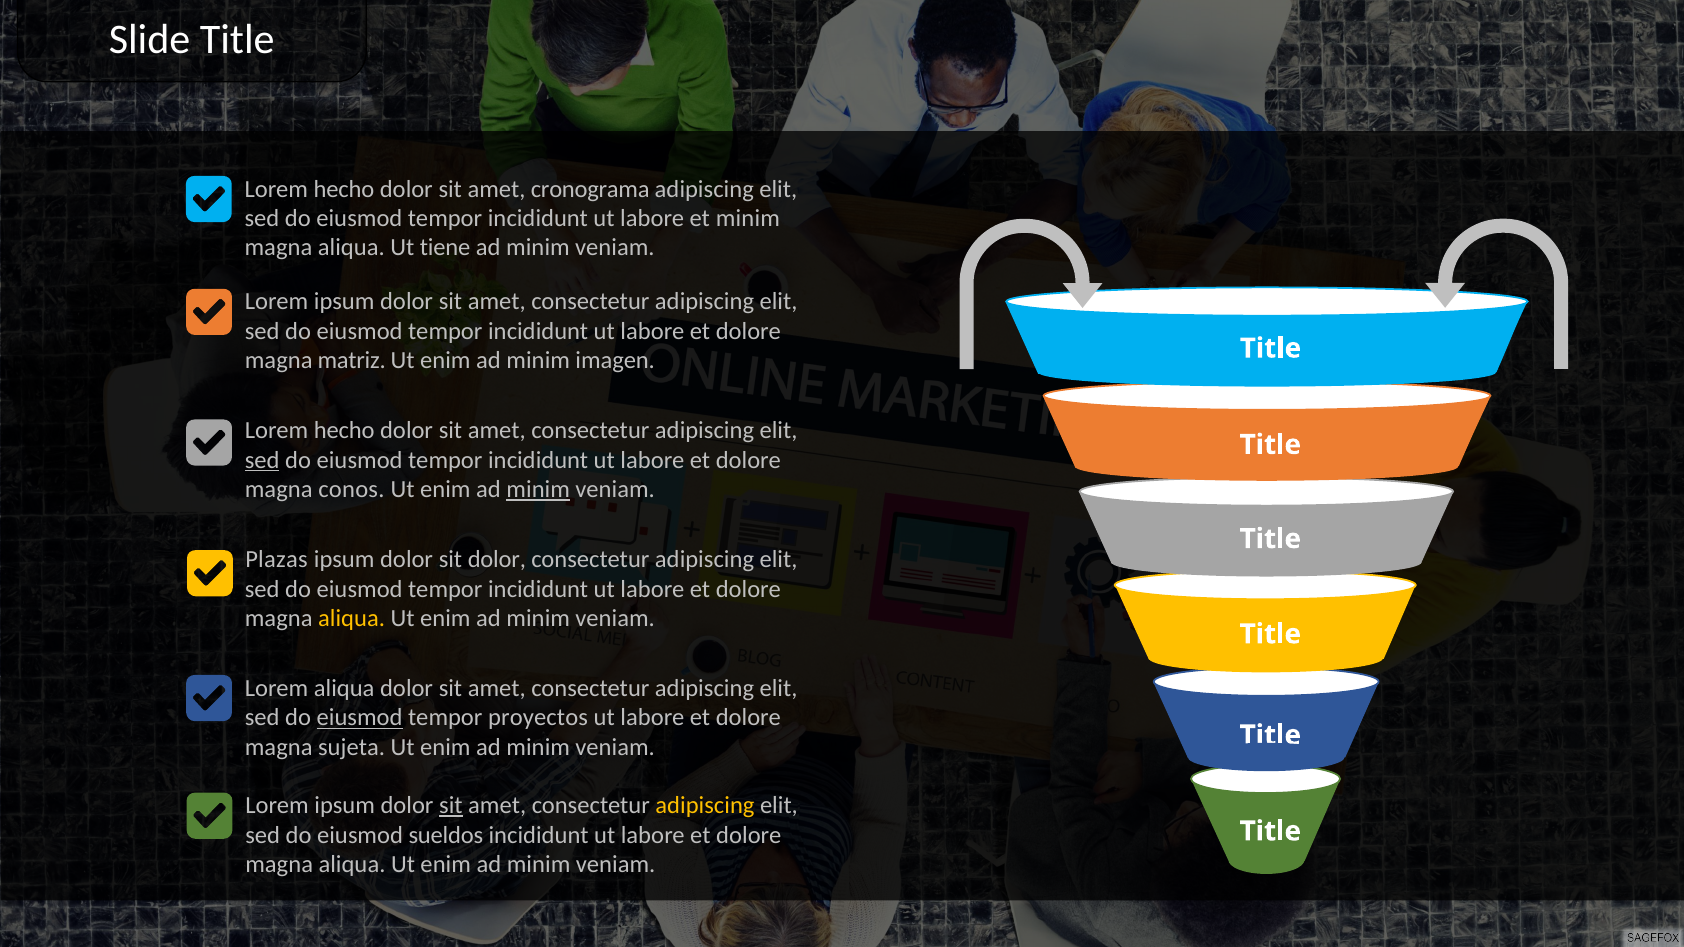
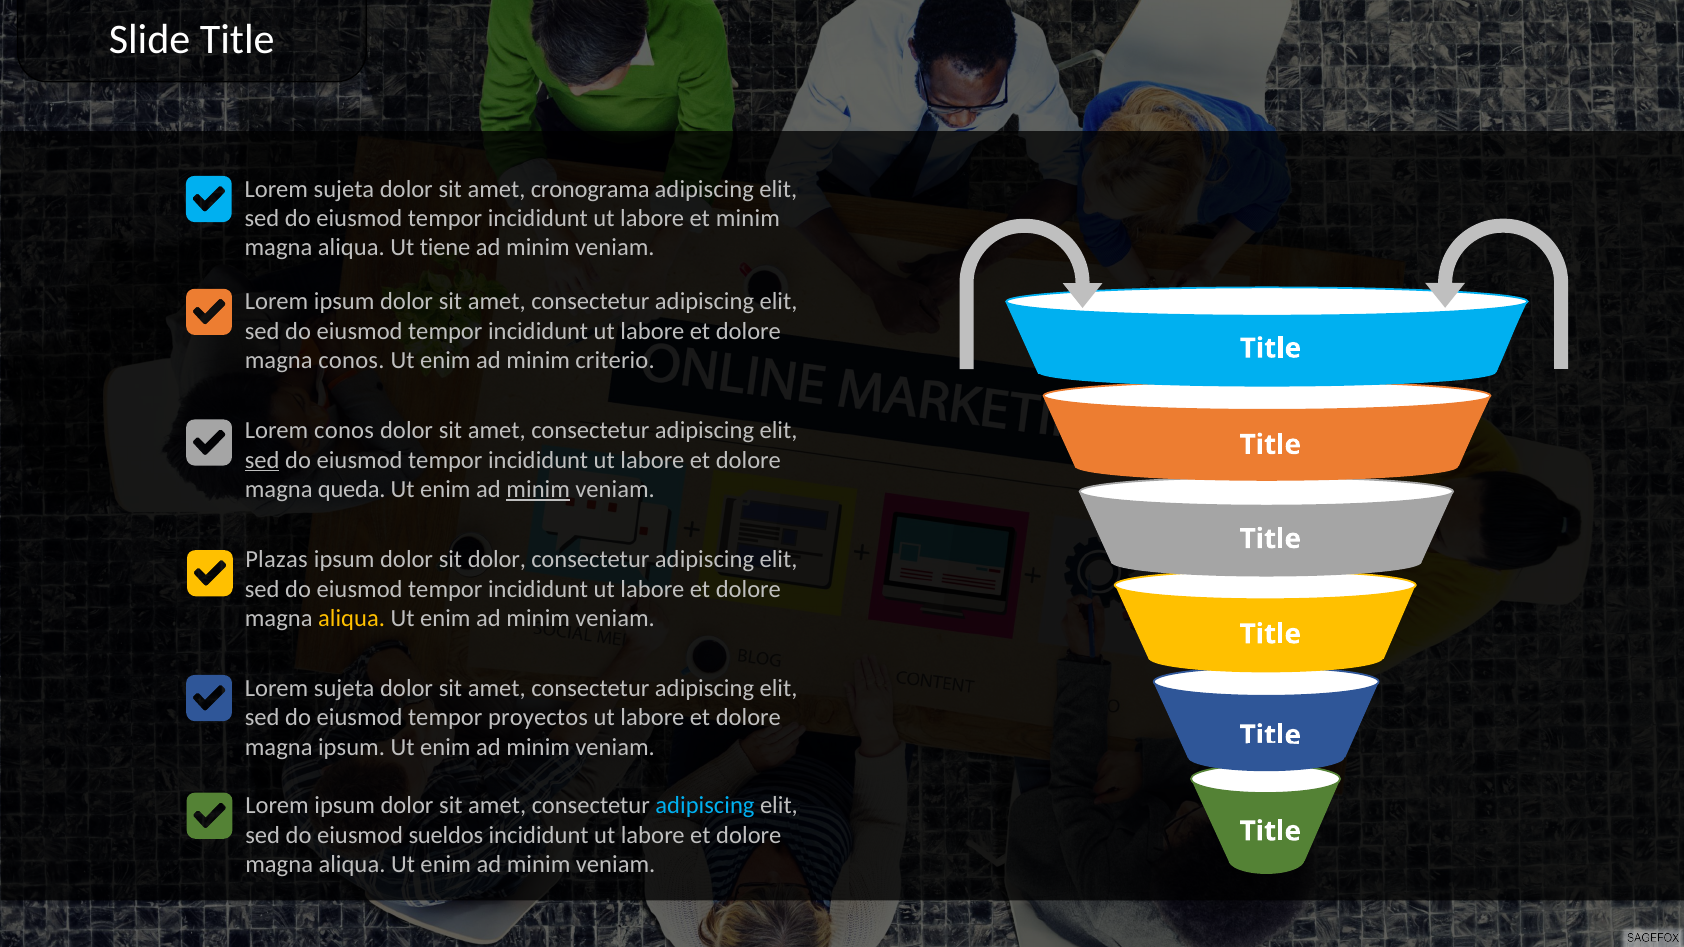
hecho: hecho -> sujeta (344, 189)
magna matriz: matriz -> conos (351, 361)
imagen: imagen -> criterio (615, 361)
hecho: hecho -> conos (344, 431)
conos: conos -> queda (352, 490)
aliqua: aliqua -> sujeta (344, 688)
eiusmod underline: present -> none (360, 718)
magna sujeta: sujeta -> ipsum (352, 747)
sit underline: present -> none (451, 806)
adipiscing colour: yellow -> light blue (705, 806)
